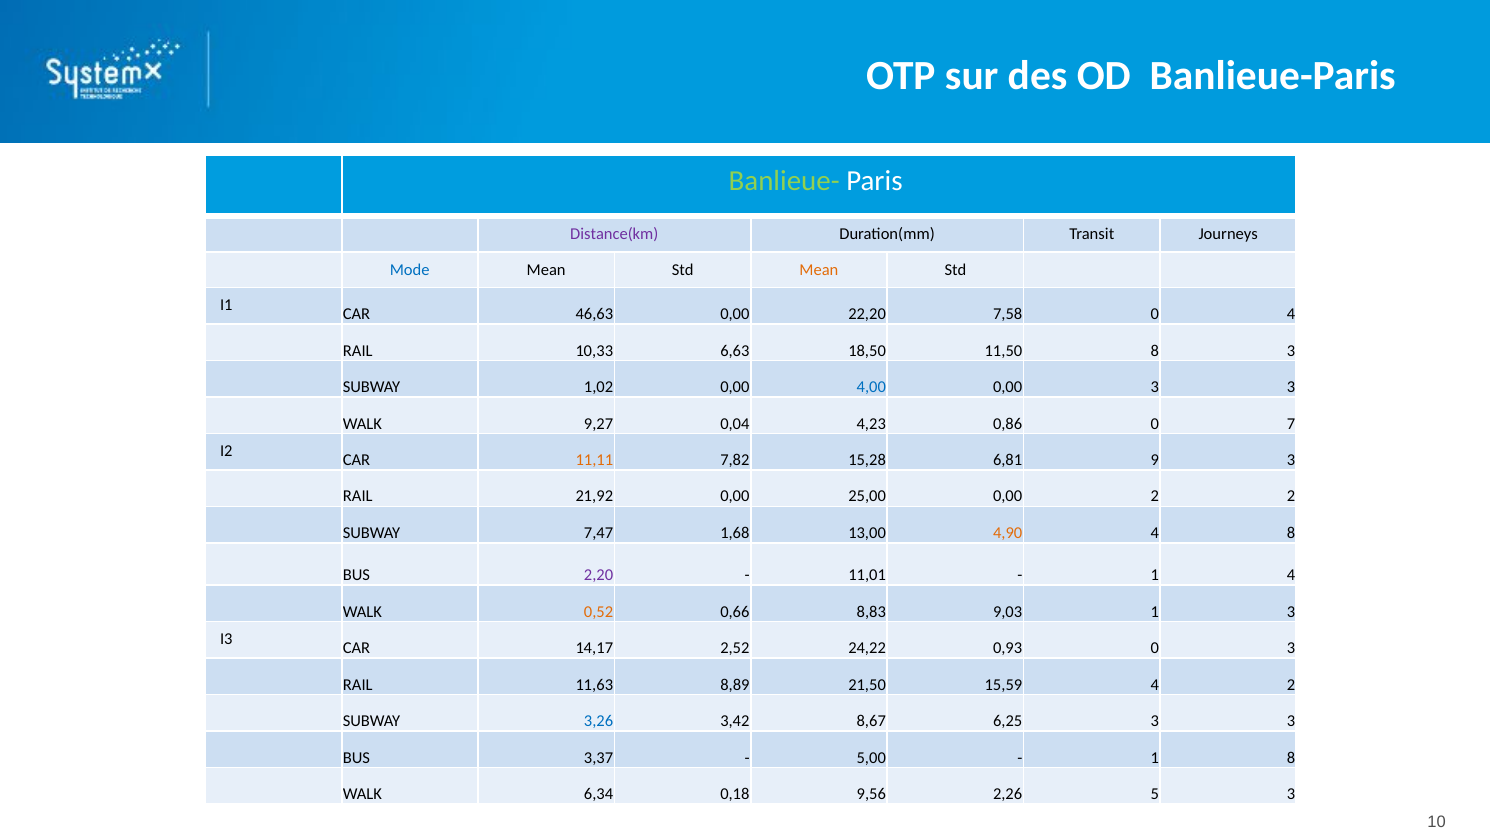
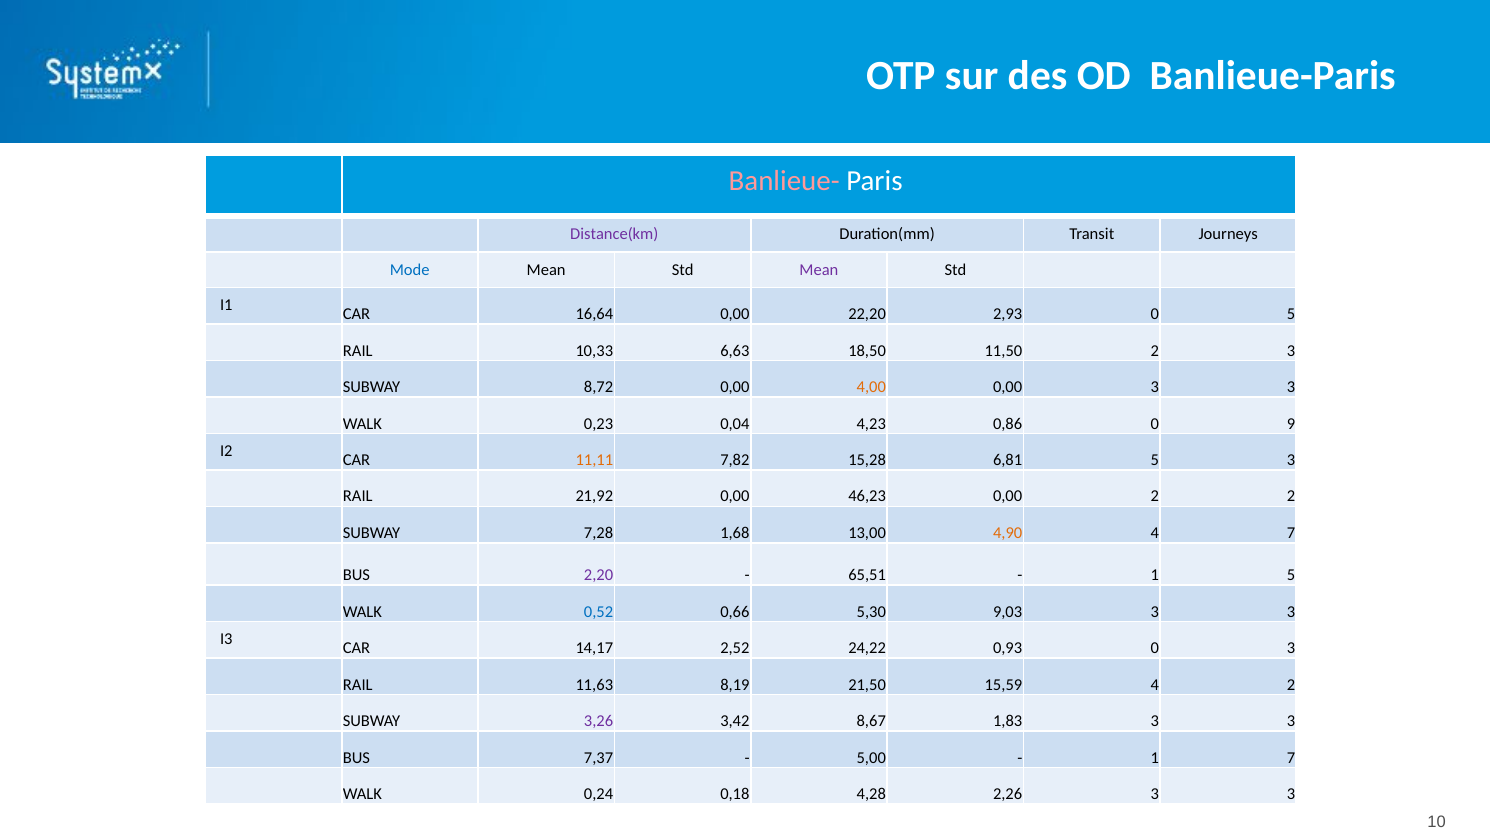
Banlieue- colour: light green -> pink (784, 181)
Mean colour: orange -> purple (819, 270)
46,63: 46,63 -> 16,64 (594, 314)
7,58: 7,58 -> 2,93 (1008, 314)
0 4: 4 -> 5 (1291, 314)
11,50 8: 8 -> 2 (1155, 351)
1,02: 1,02 -> 8,72 (599, 387)
4,00 colour: blue -> orange (871, 387)
9,27: 9,27 -> 0,23 (599, 424)
7: 7 -> 9 (1291, 424)
6,81 9: 9 -> 5 (1155, 460)
25,00: 25,00 -> 46,23 (867, 497)
7,47: 7,47 -> 7,28 (599, 533)
4 8: 8 -> 7 (1291, 533)
11,01: 11,01 -> 65,51 (867, 575)
1 4: 4 -> 5 (1291, 575)
0,52 colour: orange -> blue (599, 612)
8,83: 8,83 -> 5,30 (871, 612)
9,03 1: 1 -> 3 (1155, 612)
8,89: 8,89 -> 8,19 (735, 685)
3,26 colour: blue -> purple (599, 721)
6,25: 6,25 -> 1,83 (1008, 721)
3,37: 3,37 -> 7,37 (599, 758)
1 8: 8 -> 7 (1291, 758)
6,34: 6,34 -> 0,24 (599, 794)
9,56: 9,56 -> 4,28 (871, 794)
2,26 5: 5 -> 3 (1155, 794)
